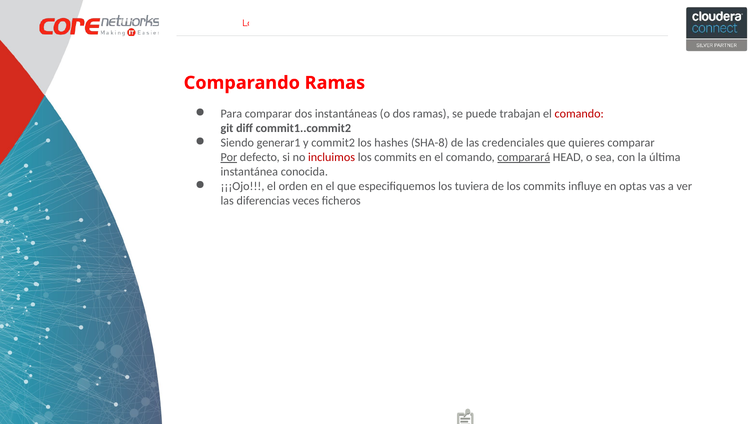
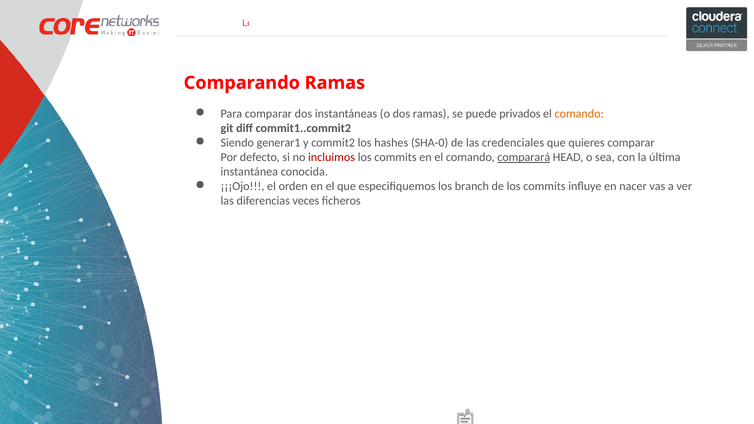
trabajan: trabajan -> privados (520, 114)
comando colour: red -> orange (579, 114)
SHA-8: SHA-8 -> SHA-0 (430, 143)
Por underline: present -> none (229, 157)
tuviera: tuviera -> branch (472, 187)
optas: optas -> nacer (633, 187)
